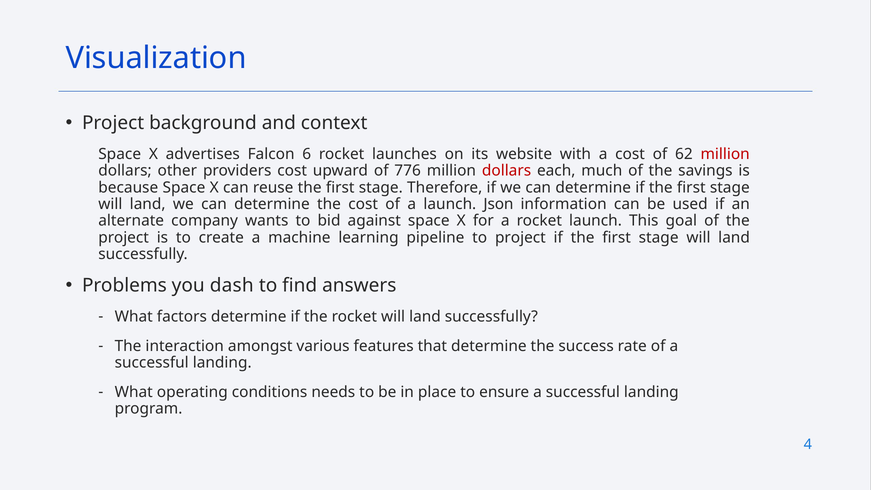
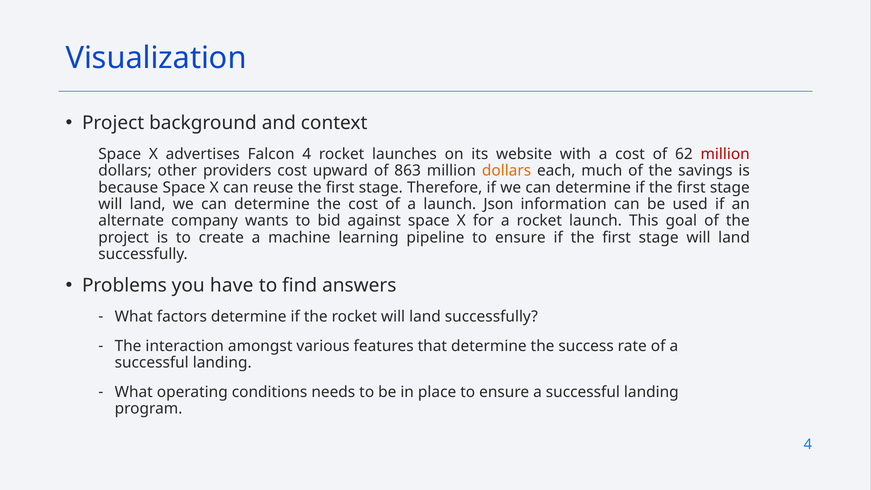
Falcon 6: 6 -> 4 (307, 154)
776: 776 -> 863 (408, 171)
dollars colour: red -> orange (507, 171)
pipeline to project: project -> ensure (520, 237)
dash: dash -> have (232, 285)
